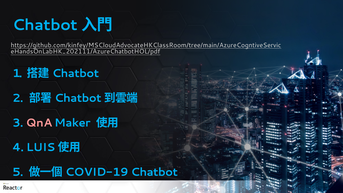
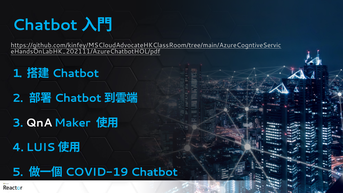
QnA colour: pink -> white (39, 123)
